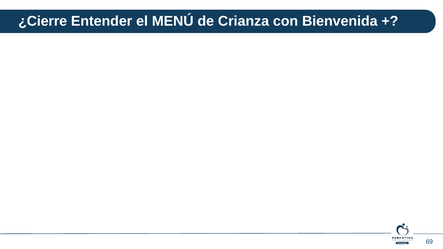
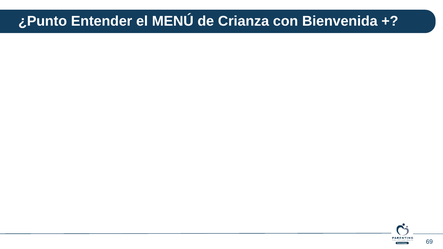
¿Cierre: ¿Cierre -> ¿Punto (43, 21)
